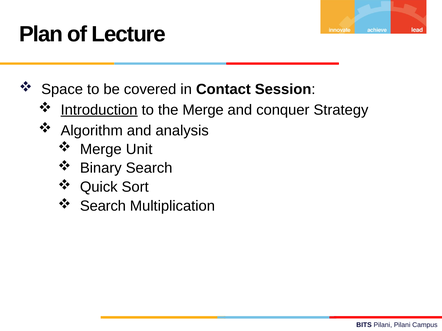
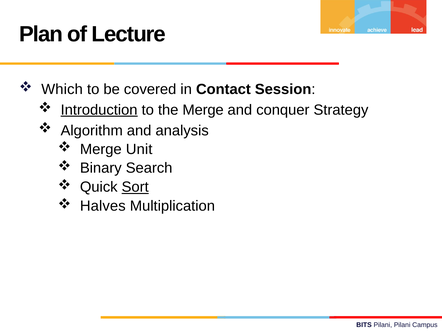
Space: Space -> Which (62, 89)
Sort underline: none -> present (135, 187)
Search: Search -> Halves (103, 206)
